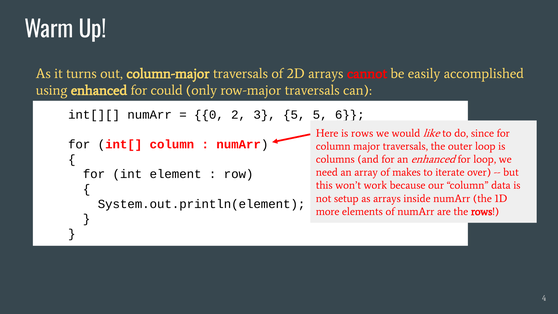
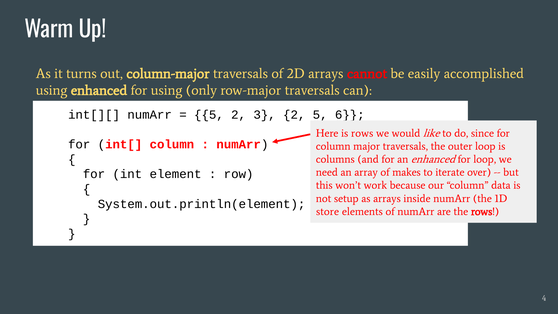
for could: could -> using (167, 90)
0: 0 -> 5 (209, 115)
3 5: 5 -> 2 (294, 115)
more: more -> store (328, 211)
